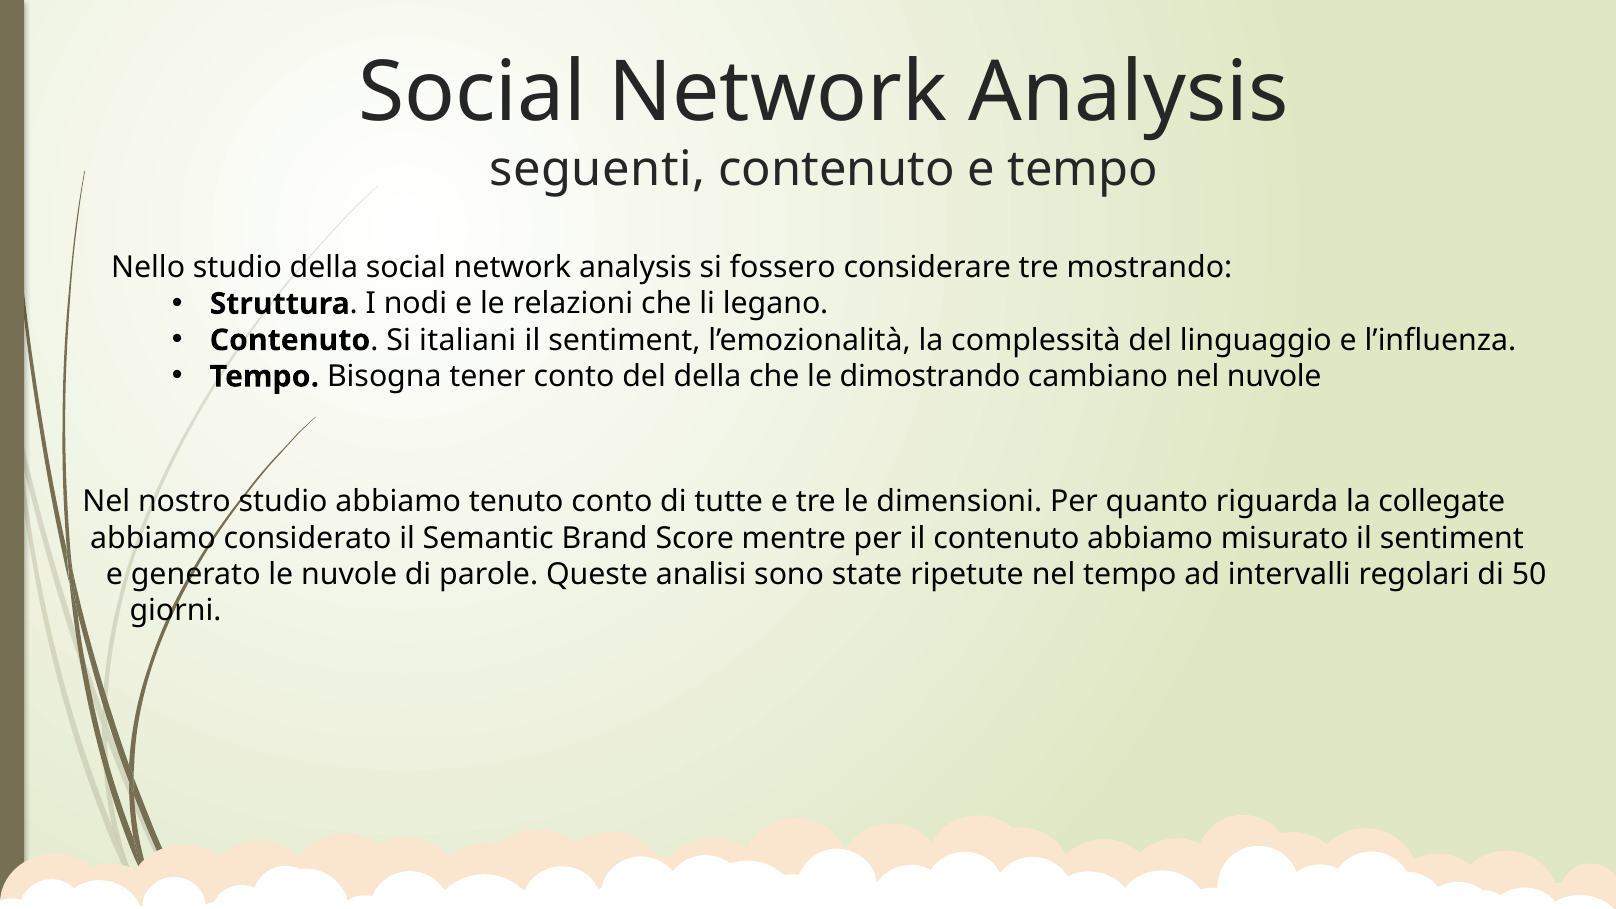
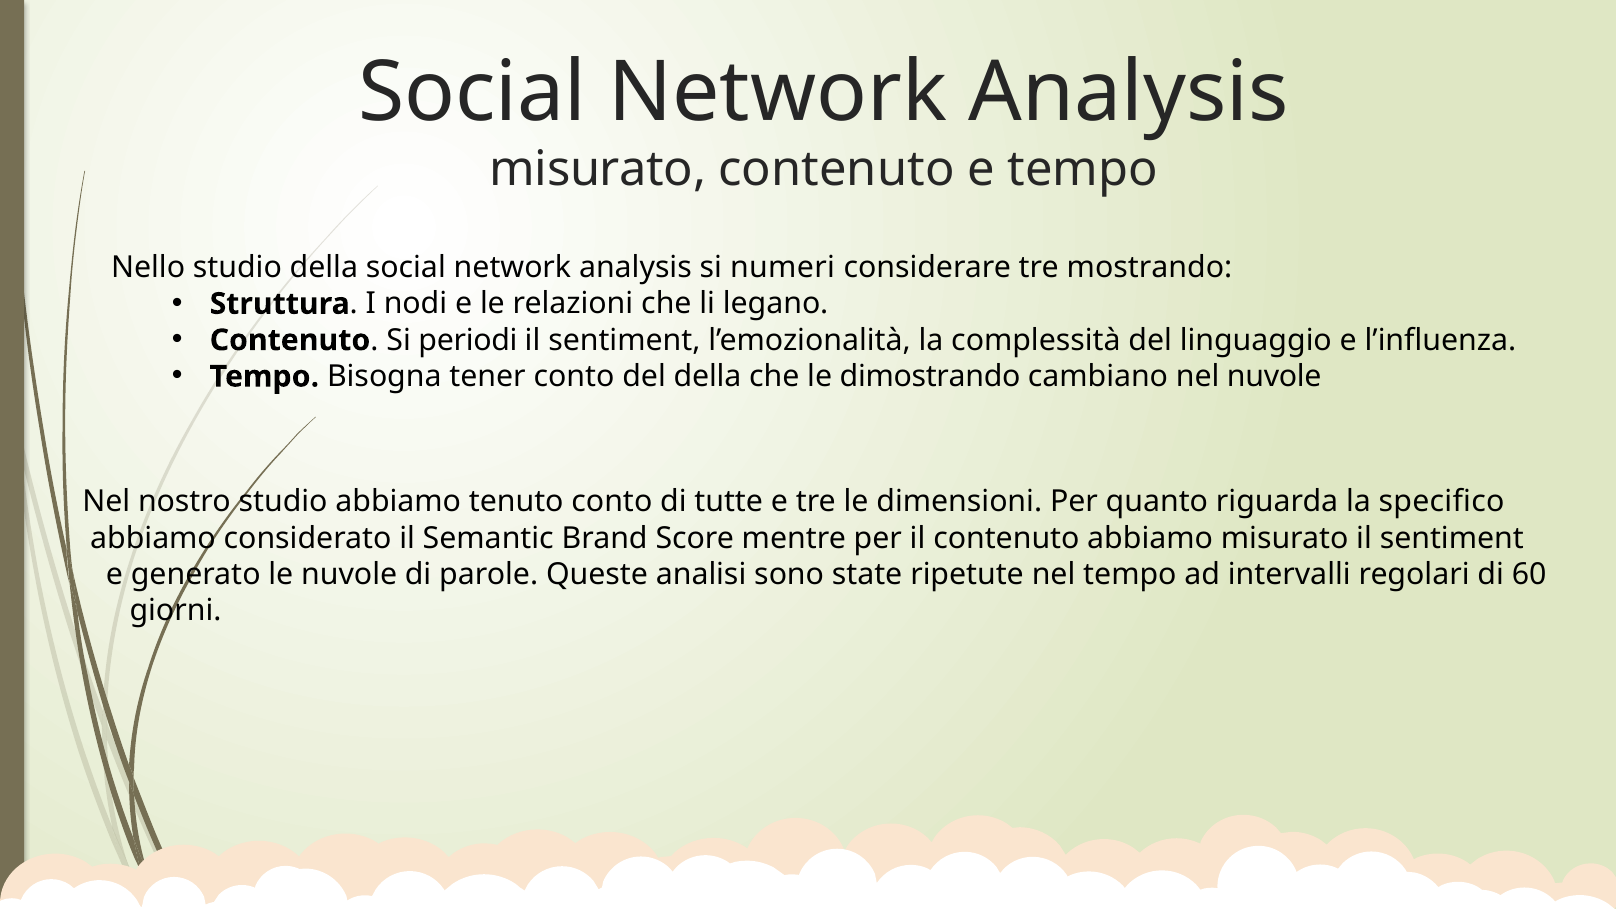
seguenti: seguenti -> misurato (598, 170)
fossero: fossero -> numeri (783, 267)
italiani: italiani -> periodi (468, 340)
collegate: collegate -> specifico (1442, 502)
50: 50 -> 60 (1529, 574)
